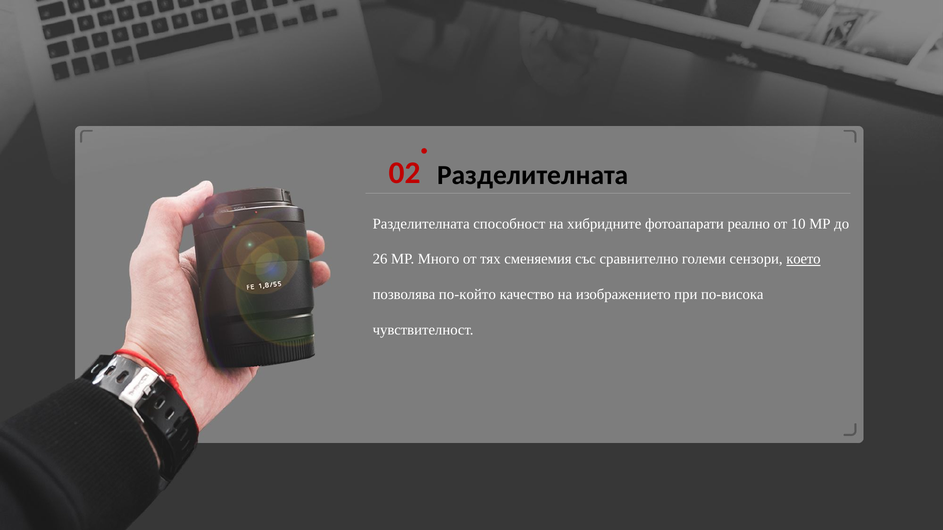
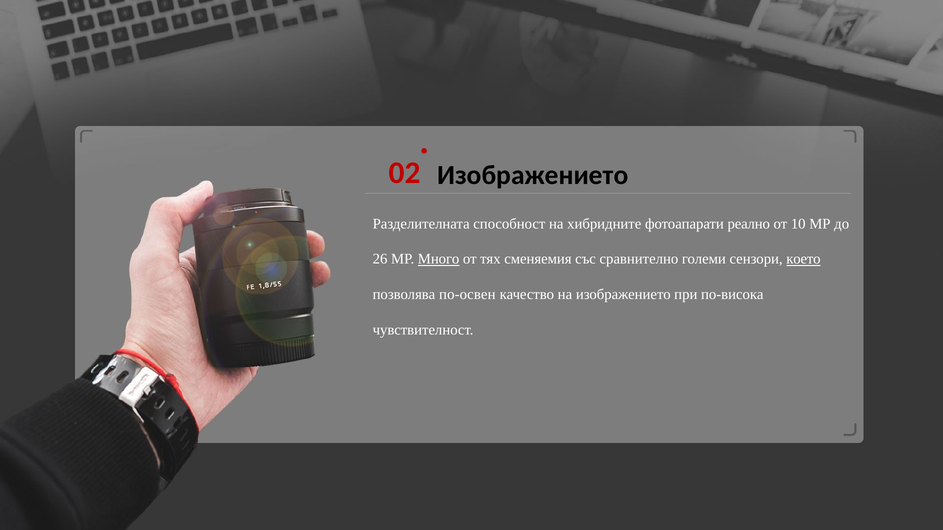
02 Разделителната: Разделителната -> Изображението (533, 175)
Много underline: none -> present (439, 259)
по-който: по-който -> по-освен (467, 295)
